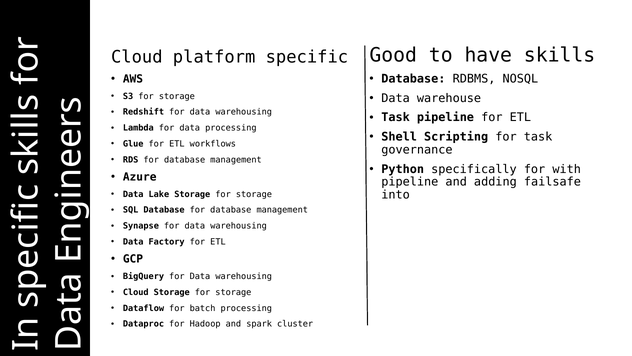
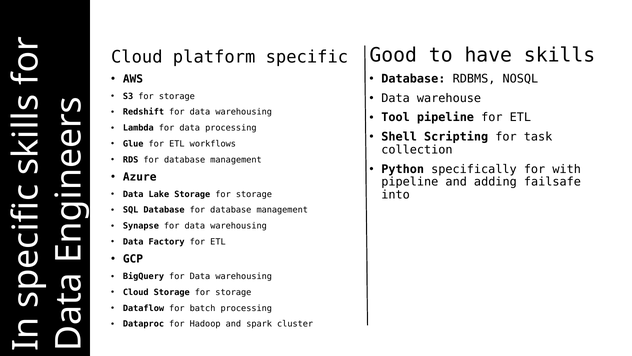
Task: Task -> Tool (396, 117)
governance: governance -> collection (417, 150)
